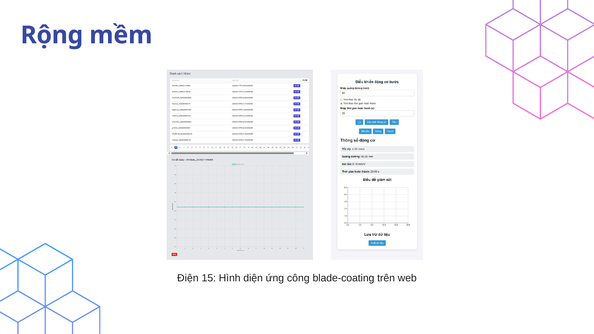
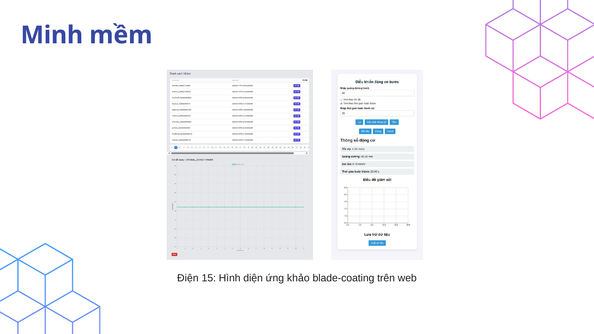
Rộng: Rộng -> Minh (52, 35)
công: công -> khảo (298, 278)
